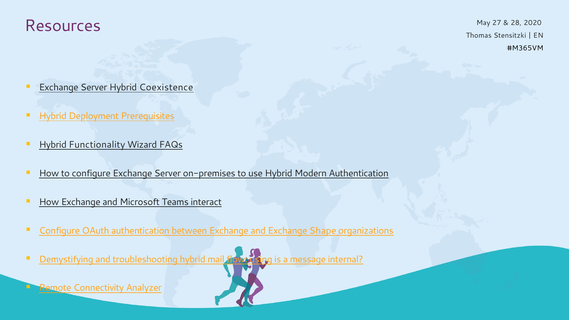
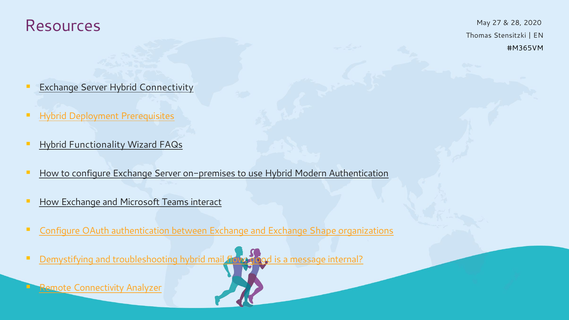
Hybrid Coexistence: Coexistence -> Connectivity (166, 87)
using: using -> good (261, 259)
